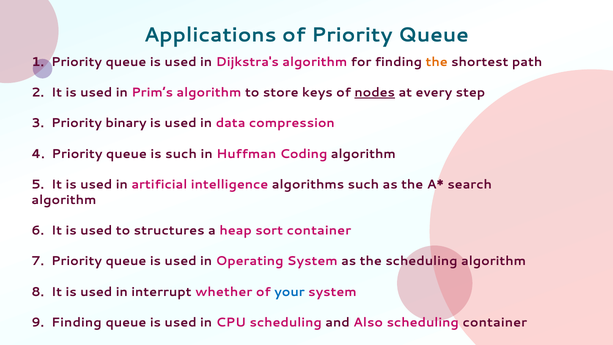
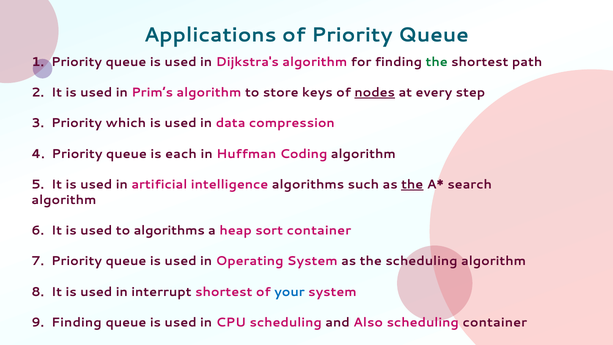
the colour: orange -> green (437, 62)
binary: binary -> which (126, 123)
is such: such -> each (181, 154)
the underline: none -> present (412, 184)
to structures: structures -> algorithms (169, 230)
interrupt whether: whether -> shortest (224, 292)
